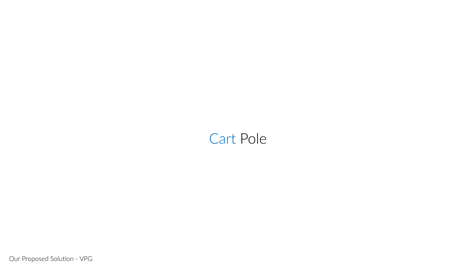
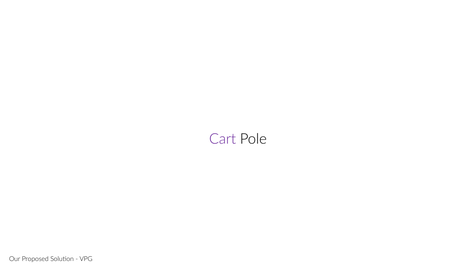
Cart colour: blue -> purple (223, 139)
